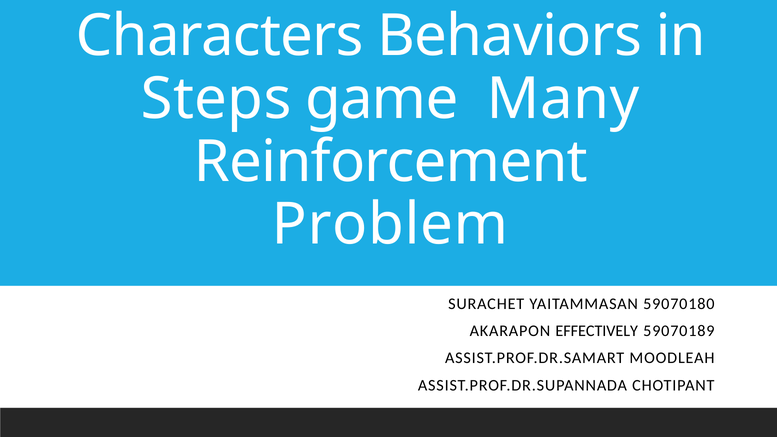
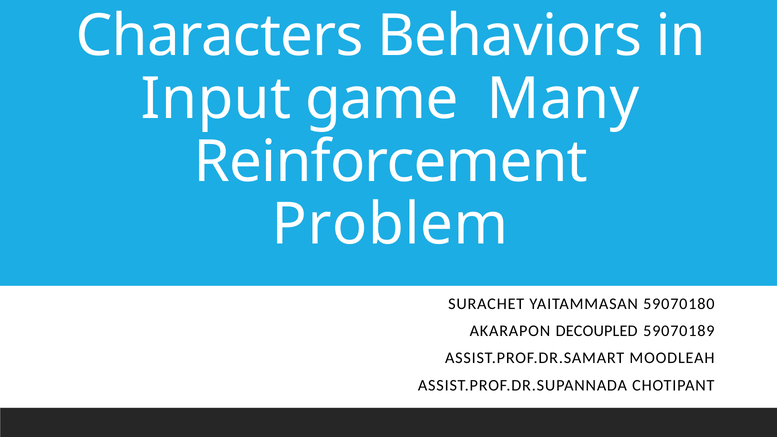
Steps: Steps -> Input (216, 99)
EFFECTIVELY: EFFECTIVELY -> DECOUPLED (597, 331)
